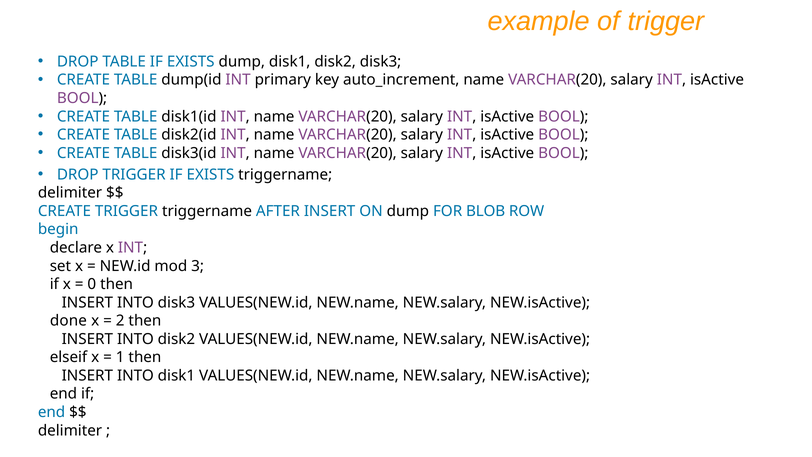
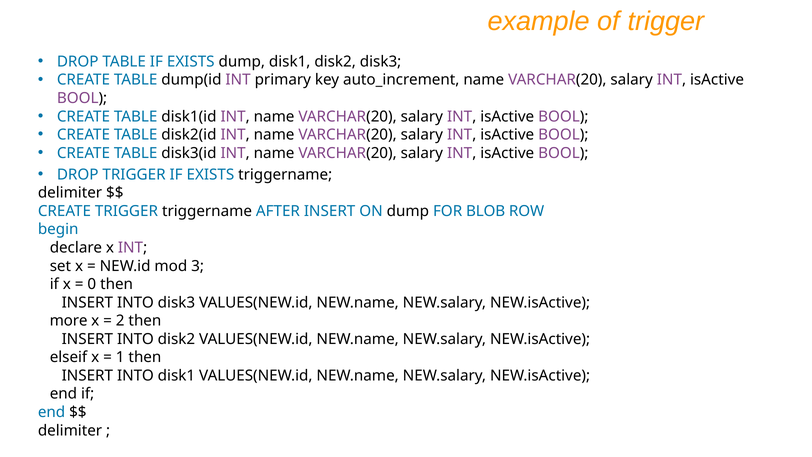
done: done -> more (69, 321)
